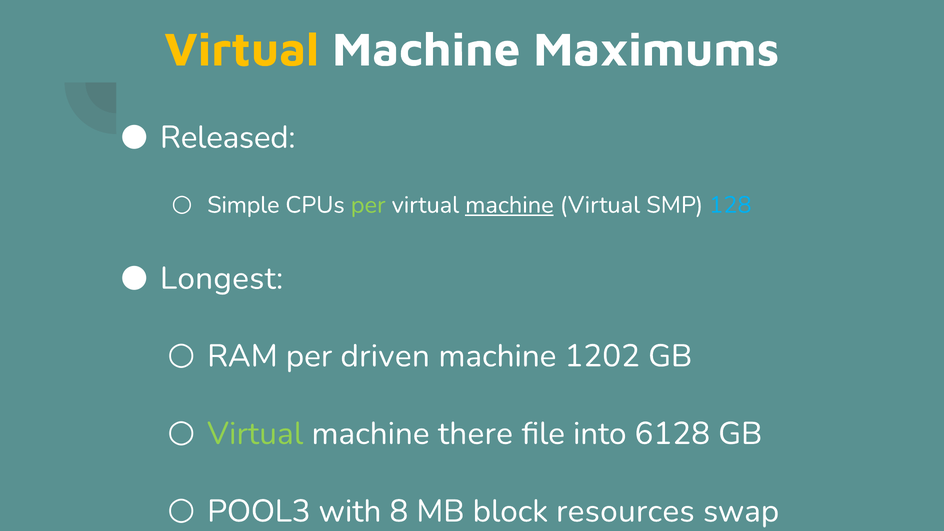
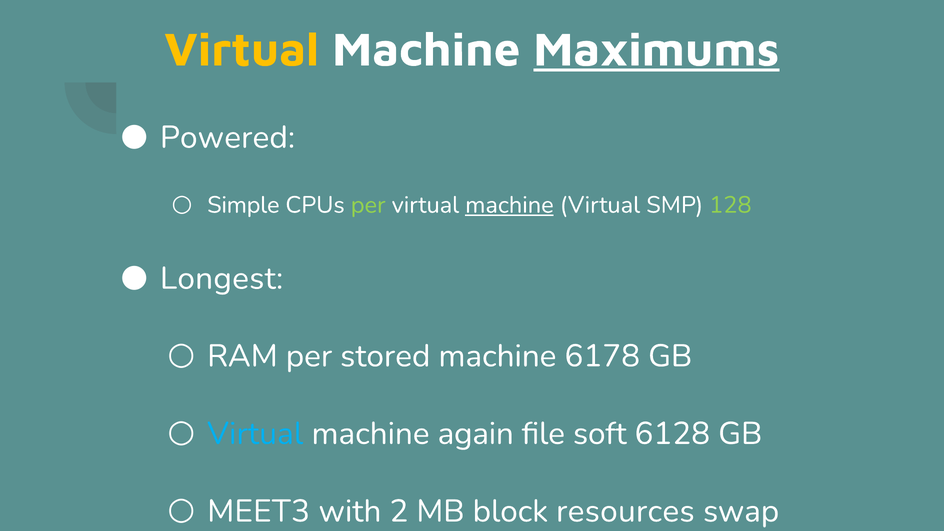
Maximums underline: none -> present (656, 50)
Released: Released -> Powered (228, 137)
128 colour: light blue -> light green (730, 205)
driven: driven -> stored (385, 356)
1202: 1202 -> 6178 (602, 356)
Virtual colour: light green -> light blue (255, 434)
there: there -> again (476, 434)
into: into -> soft (600, 434)
POOL3: POOL3 -> MEET3 (259, 511)
8: 8 -> 2 (399, 511)
